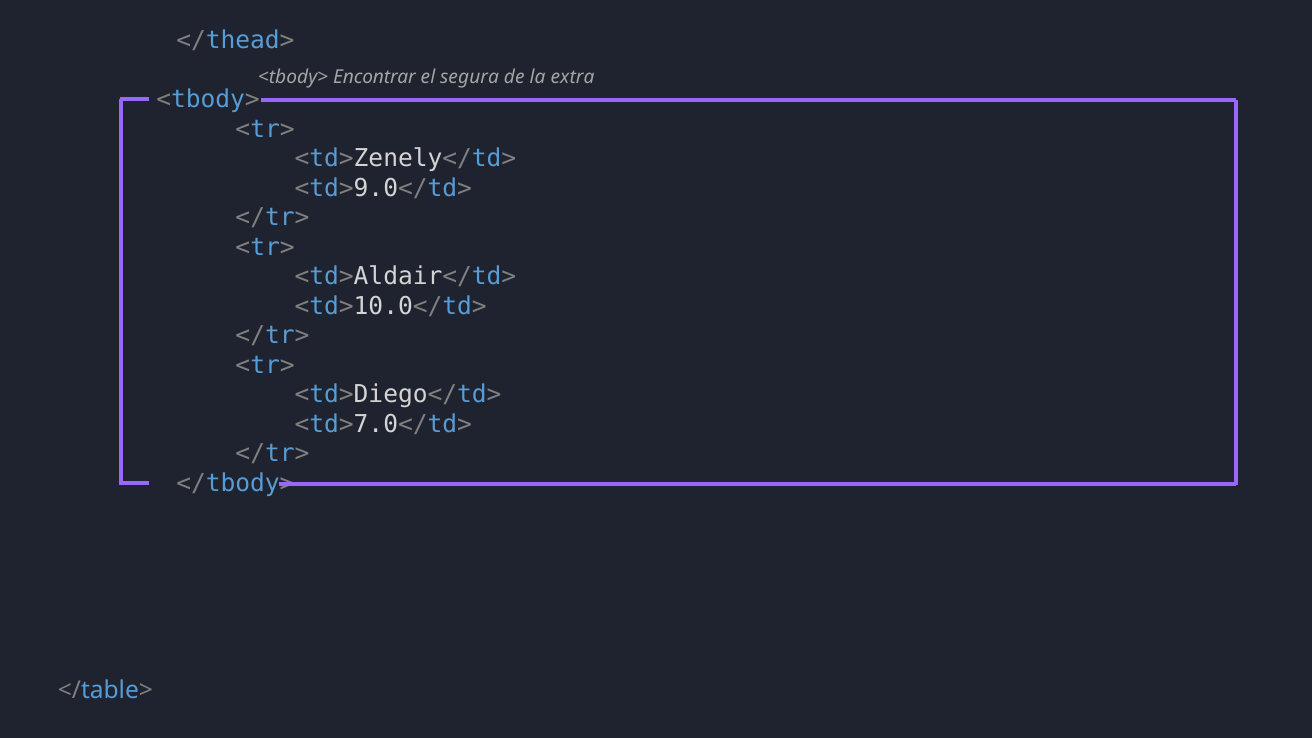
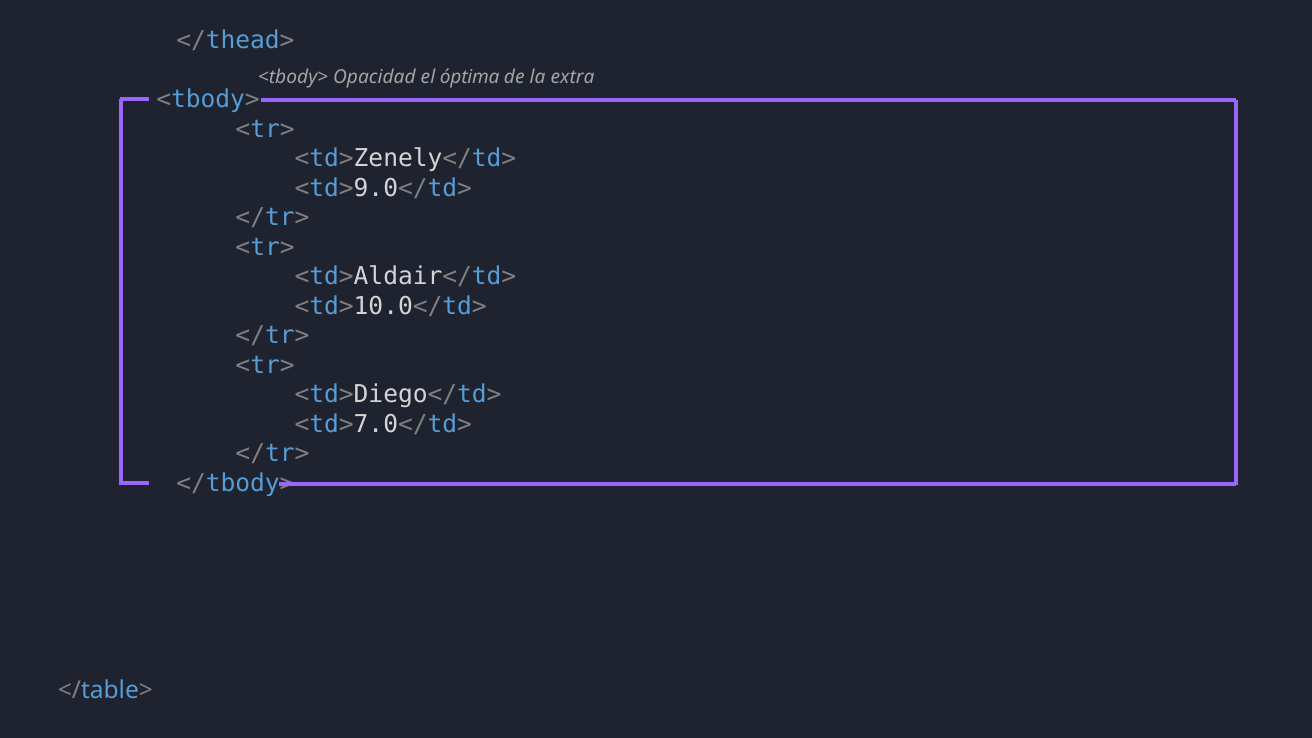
Encontrar: Encontrar -> Opacidad (374, 77)
segura: segura -> óptima (470, 77)
